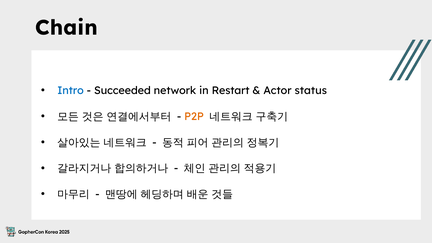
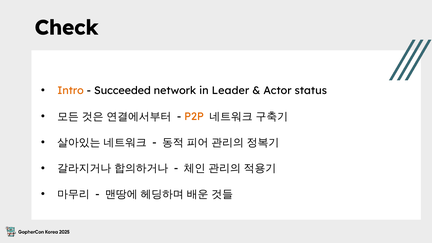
Chain: Chain -> Check (67, 28)
Intro colour: blue -> orange (71, 91)
Restart: Restart -> Leader (230, 91)
